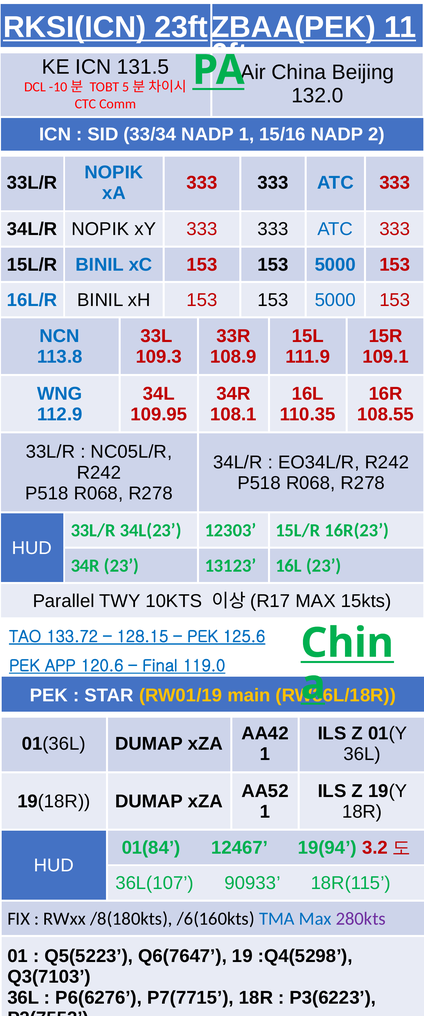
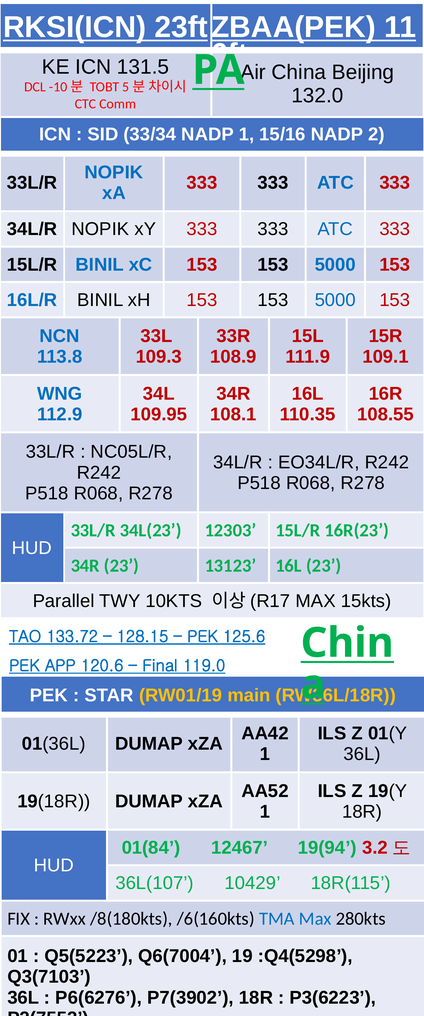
90933: 90933 -> 10429 (253, 882)
280kts colour: purple -> black (361, 917)
Q6(7647: Q6(7647 -> Q6(7004 (182, 955)
P7(7715: P7(7715 -> P7(3902 (190, 996)
